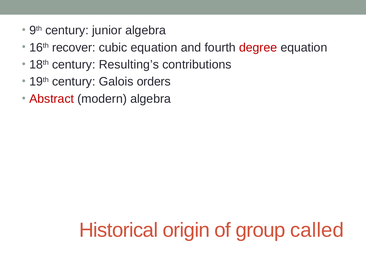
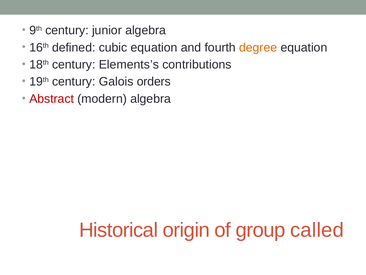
recover: recover -> defined (74, 47)
degree colour: red -> orange (258, 47)
Resulting’s: Resulting’s -> Elements’s (129, 64)
